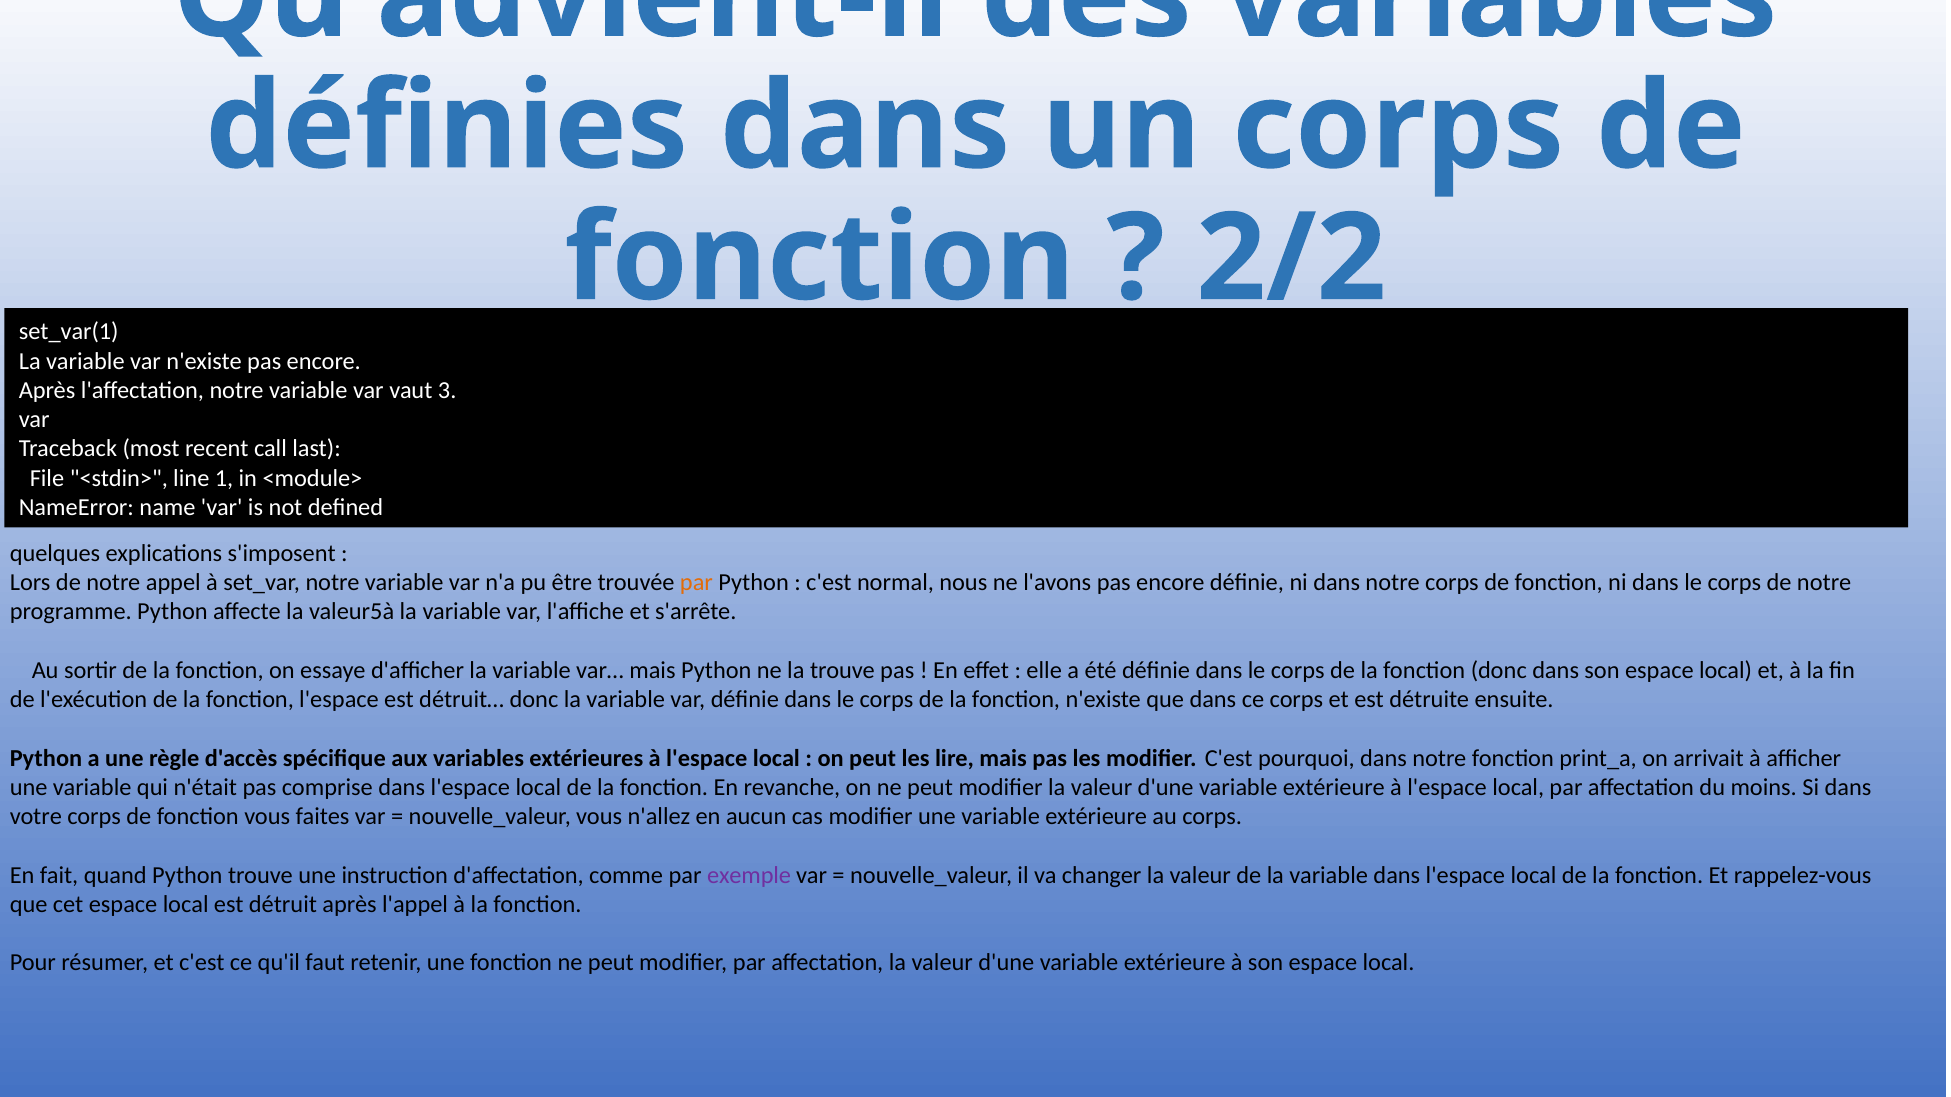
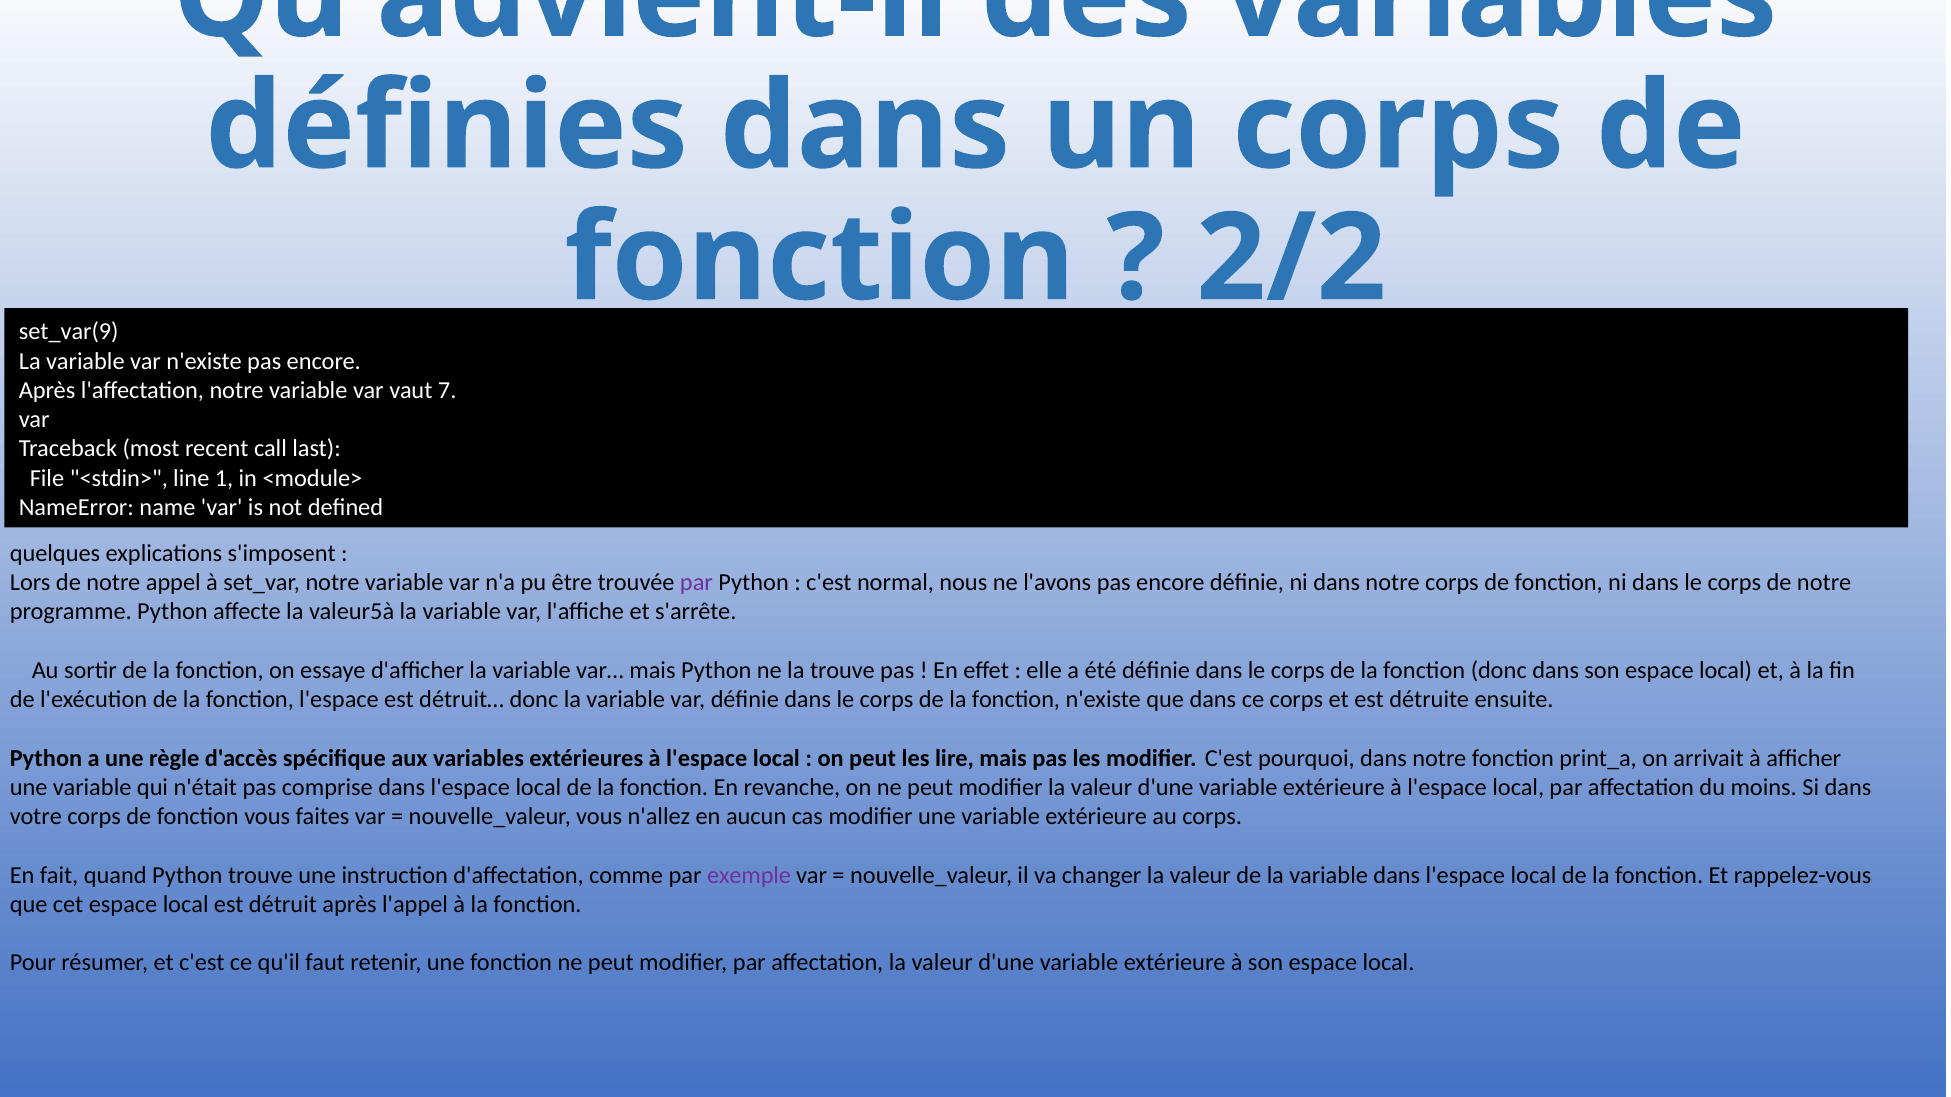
set_var(1: set_var(1 -> set_var(9 (69, 332)
3: 3 -> 7 (447, 390)
par colour: orange -> purple (696, 583)
